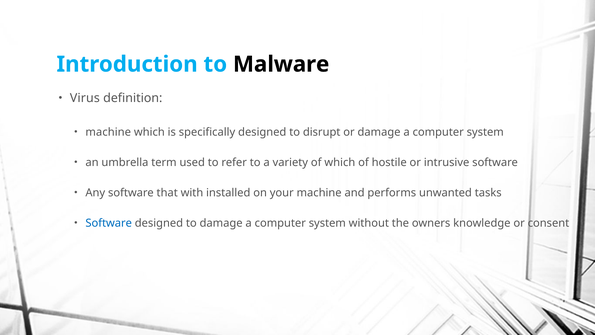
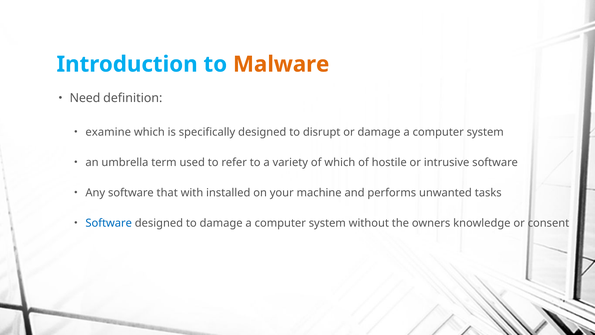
Malware colour: black -> orange (281, 64)
Virus: Virus -> Need (85, 98)
machine: machine -> examine (108, 132)
